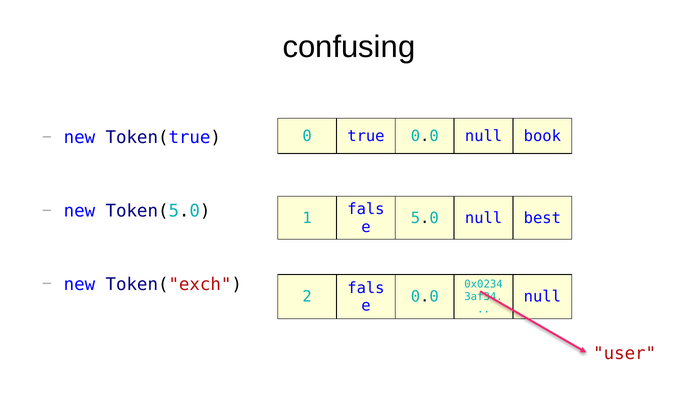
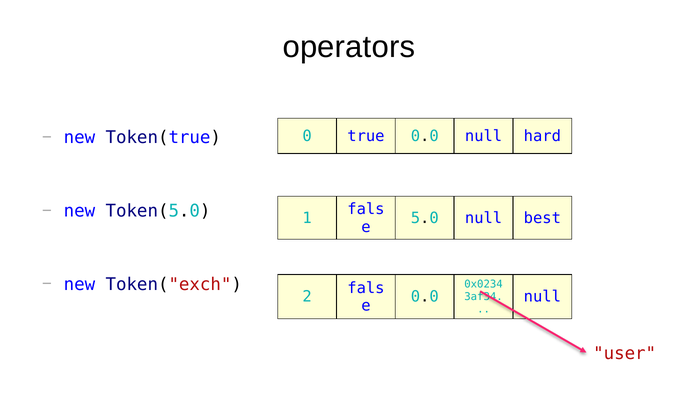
confusing: confusing -> operators (349, 47)
book: book -> hard (542, 136)
